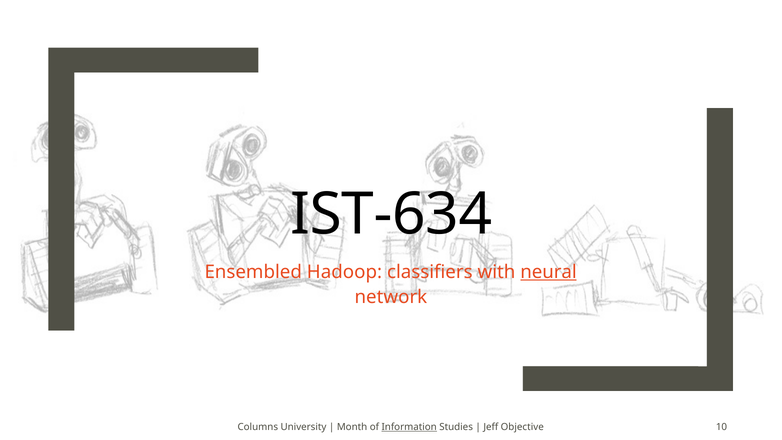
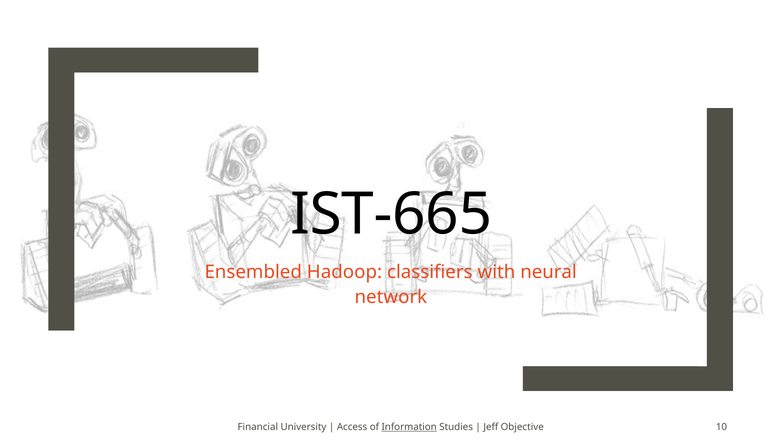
IST-634: IST-634 -> IST-665 (391, 214)
neural underline: present -> none (549, 272)
Columns: Columns -> Financial (258, 427)
Month: Month -> Access (352, 427)
